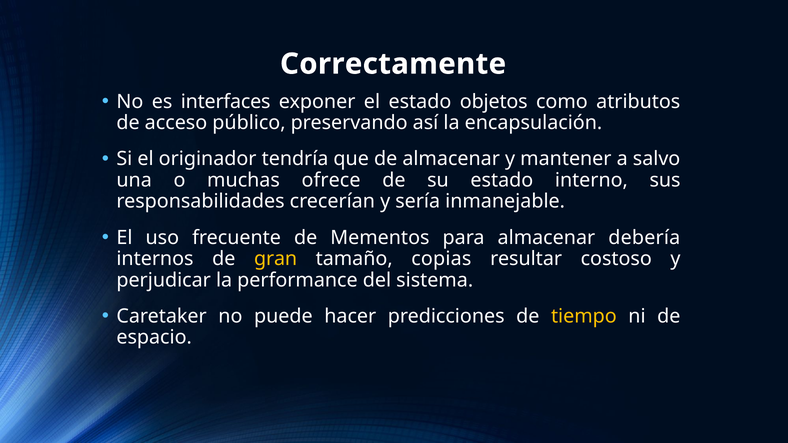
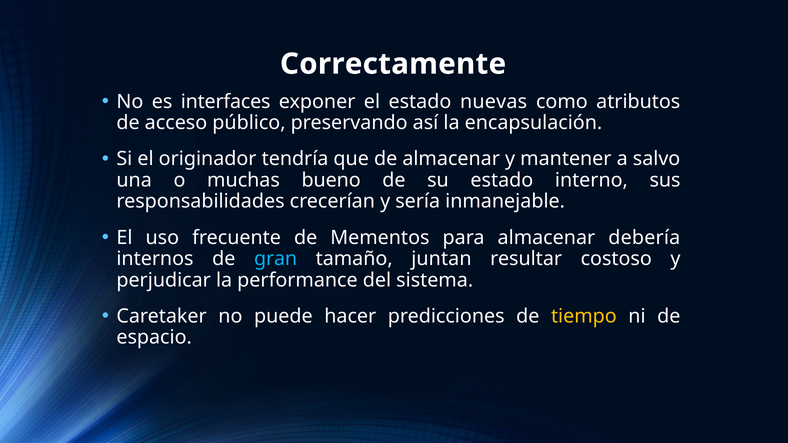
objetos: objetos -> nuevas (494, 102)
ofrece: ofrece -> bueno (331, 180)
gran colour: yellow -> light blue (276, 259)
copias: copias -> juntan (441, 259)
